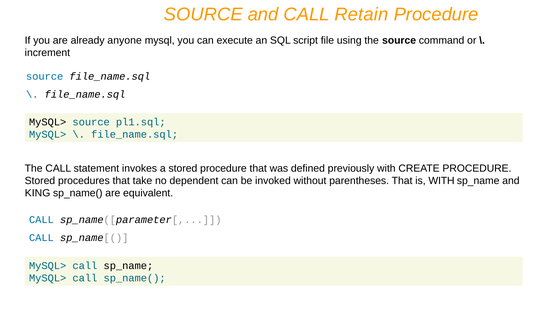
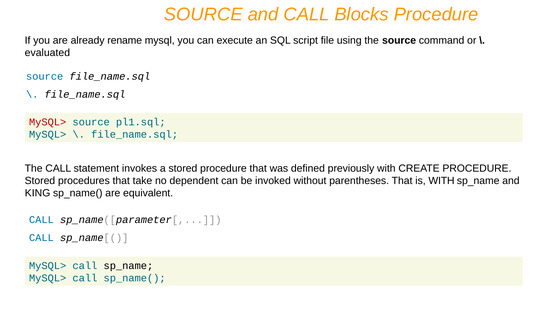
Retain: Retain -> Blocks (361, 14)
anyone: anyone -> rename (125, 40)
increment: increment -> evaluated (47, 53)
MySQL> colour: black -> red (48, 122)
